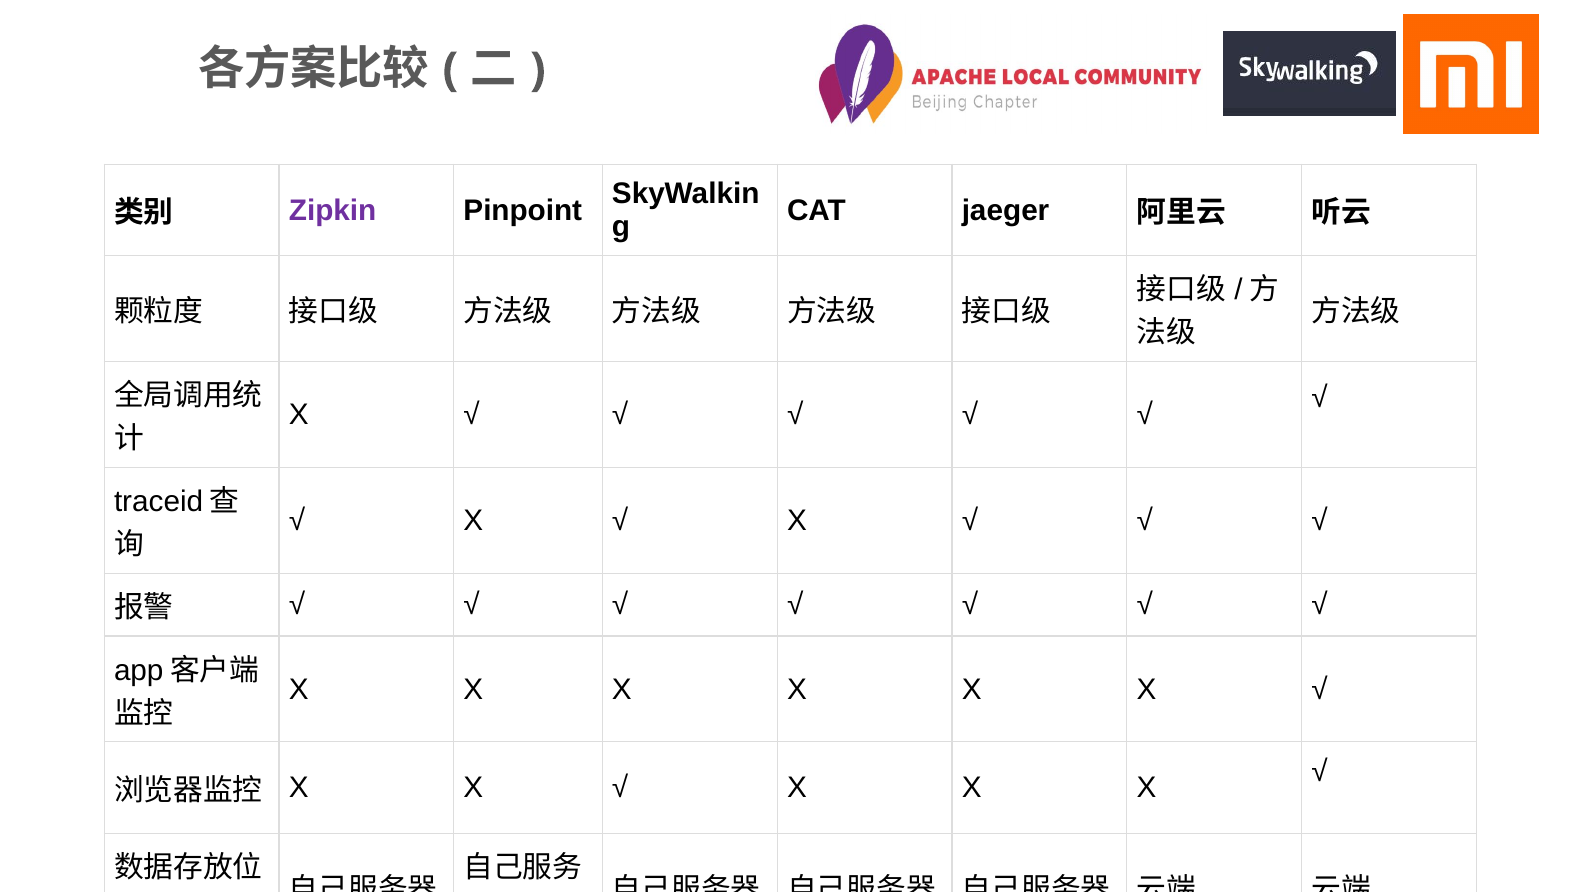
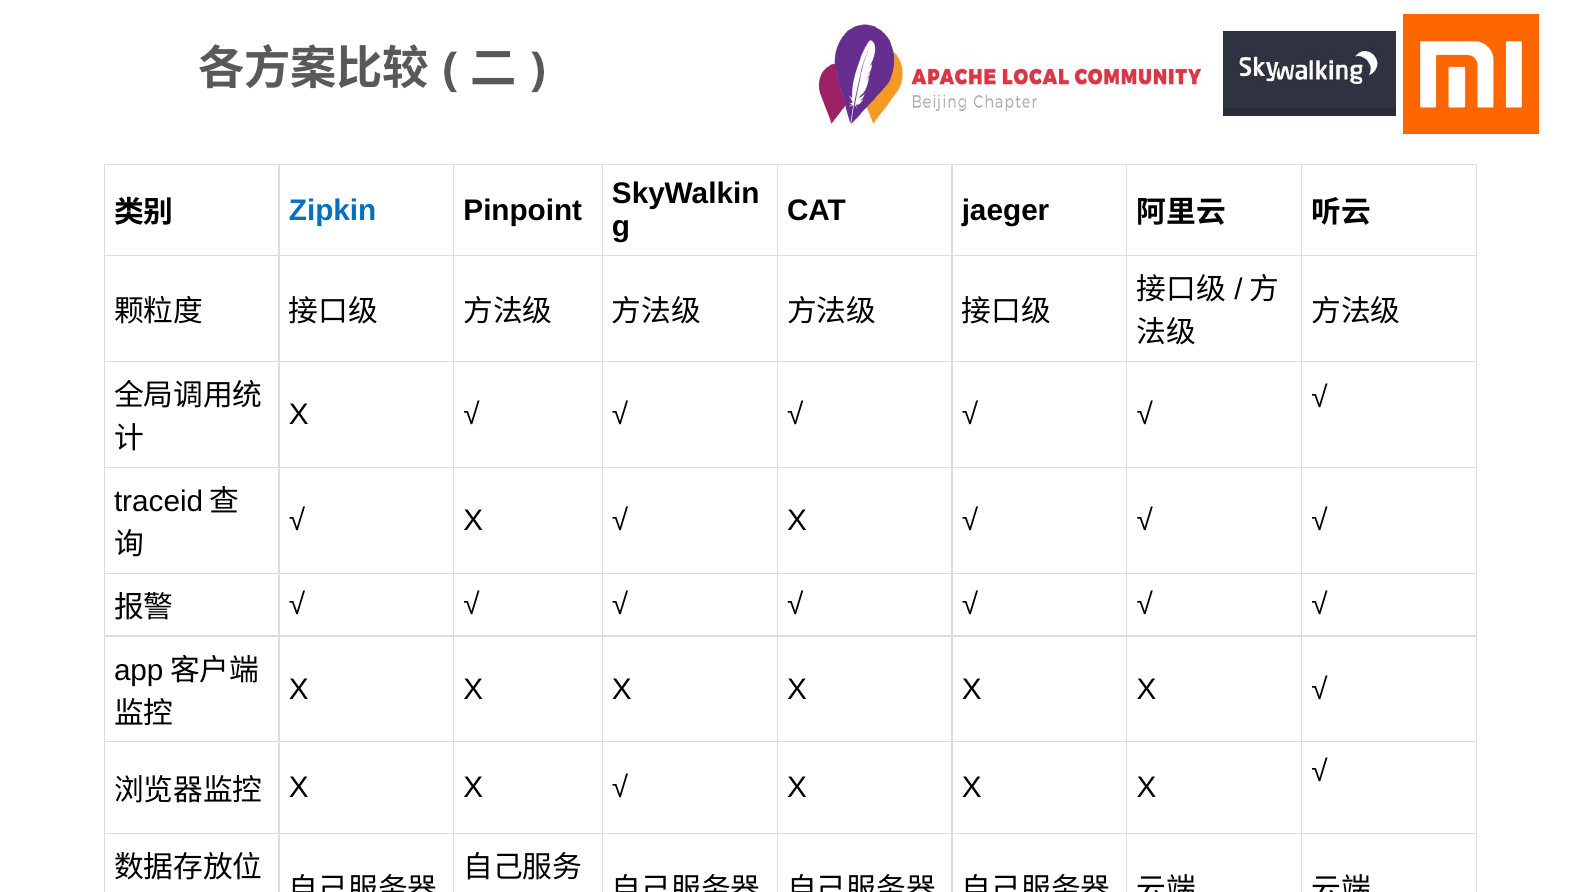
Zipkin colour: purple -> blue (333, 210)
